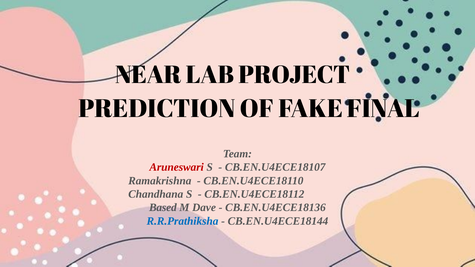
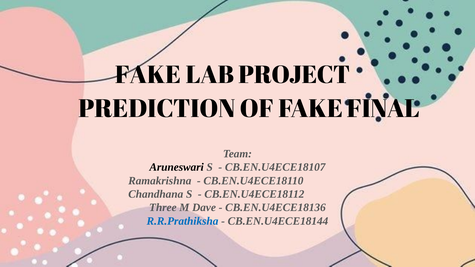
NEAR: NEAR -> FAKE (148, 75)
Aruneswari colour: red -> black (177, 167)
Based: Based -> Three (163, 208)
